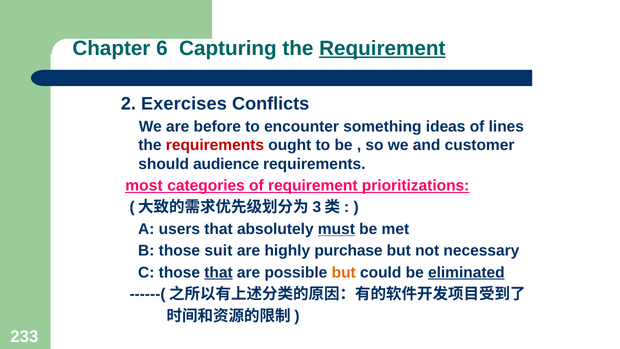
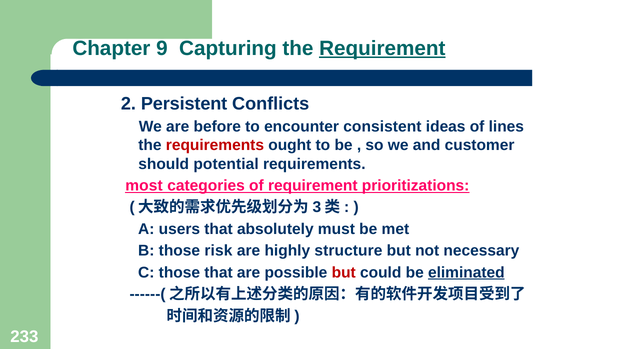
6: 6 -> 9 (162, 48)
Exercises: Exercises -> Persistent (184, 104)
something: something -> consistent (382, 127)
audience: audience -> potential (226, 164)
must underline: present -> none (336, 229)
suit: suit -> risk (218, 251)
purchase: purchase -> structure (348, 251)
that underline: present -> none (219, 272)
but colour: orange -> red (344, 272)
